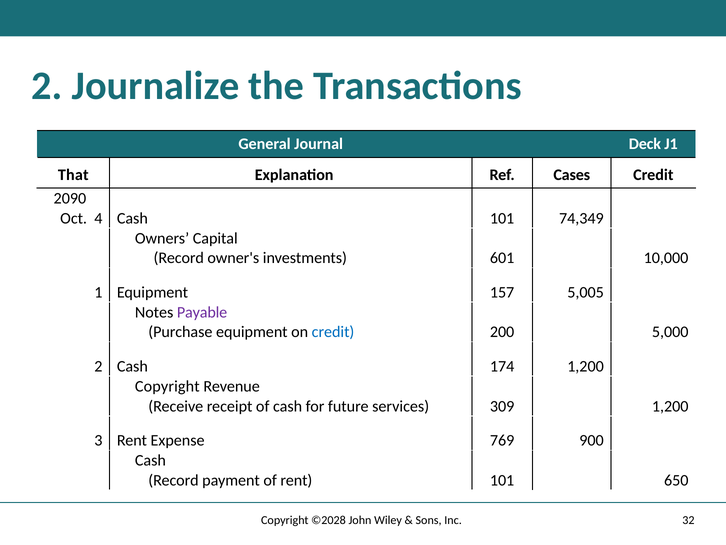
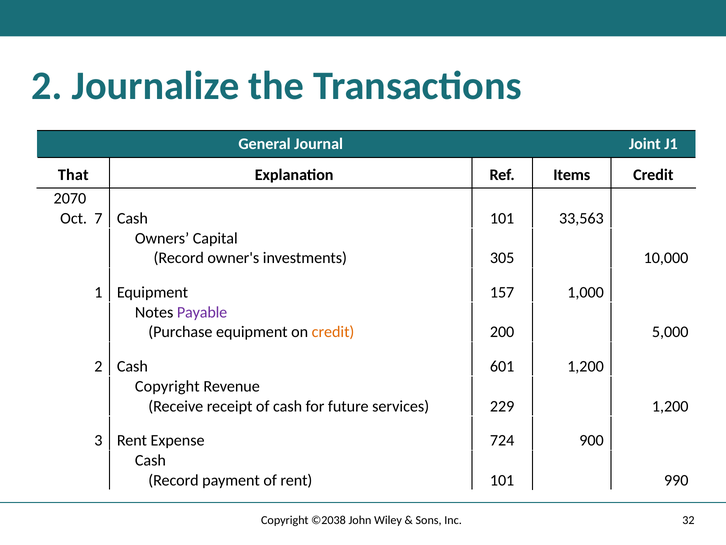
Deck: Deck -> Joint (645, 144)
Cases: Cases -> Items (572, 175)
2090: 2090 -> 2070 (70, 198)
4: 4 -> 7 (98, 218)
74,349: 74,349 -> 33,563 (581, 218)
601: 601 -> 305 (502, 258)
5,005: 5,005 -> 1,000 (586, 292)
credit colour: blue -> orange (333, 332)
174: 174 -> 601 (502, 366)
309: 309 -> 229 (502, 406)
769: 769 -> 724 (502, 440)
650: 650 -> 990 (676, 480)
©2028: ©2028 -> ©2038 (329, 520)
